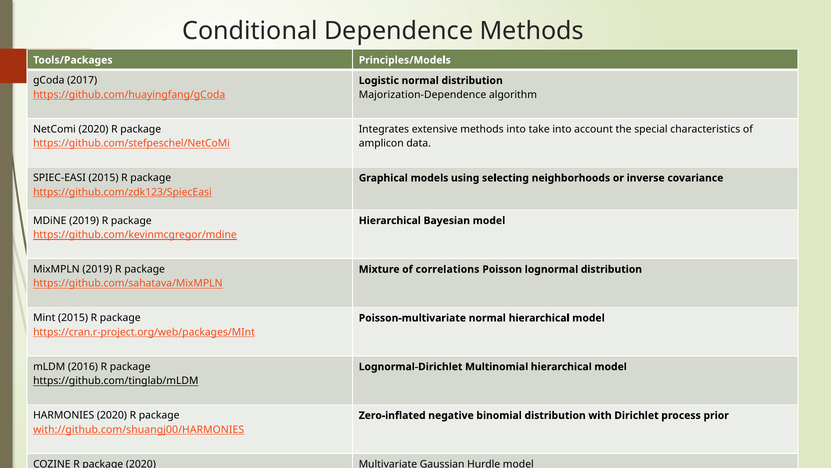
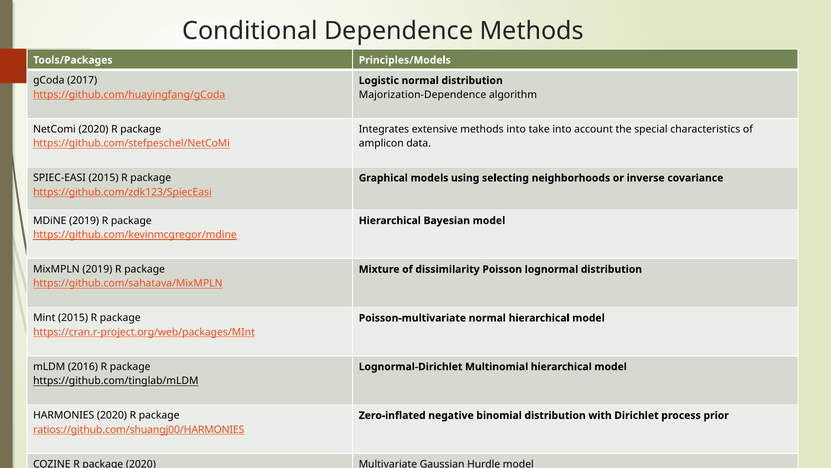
correlations: correlations -> dissimilarity (448, 269)
with://github.com/shuangj00/HARMONIES: with://github.com/shuangj00/HARMONIES -> ratios://github.com/shuangj00/HARMONIES (139, 429)
